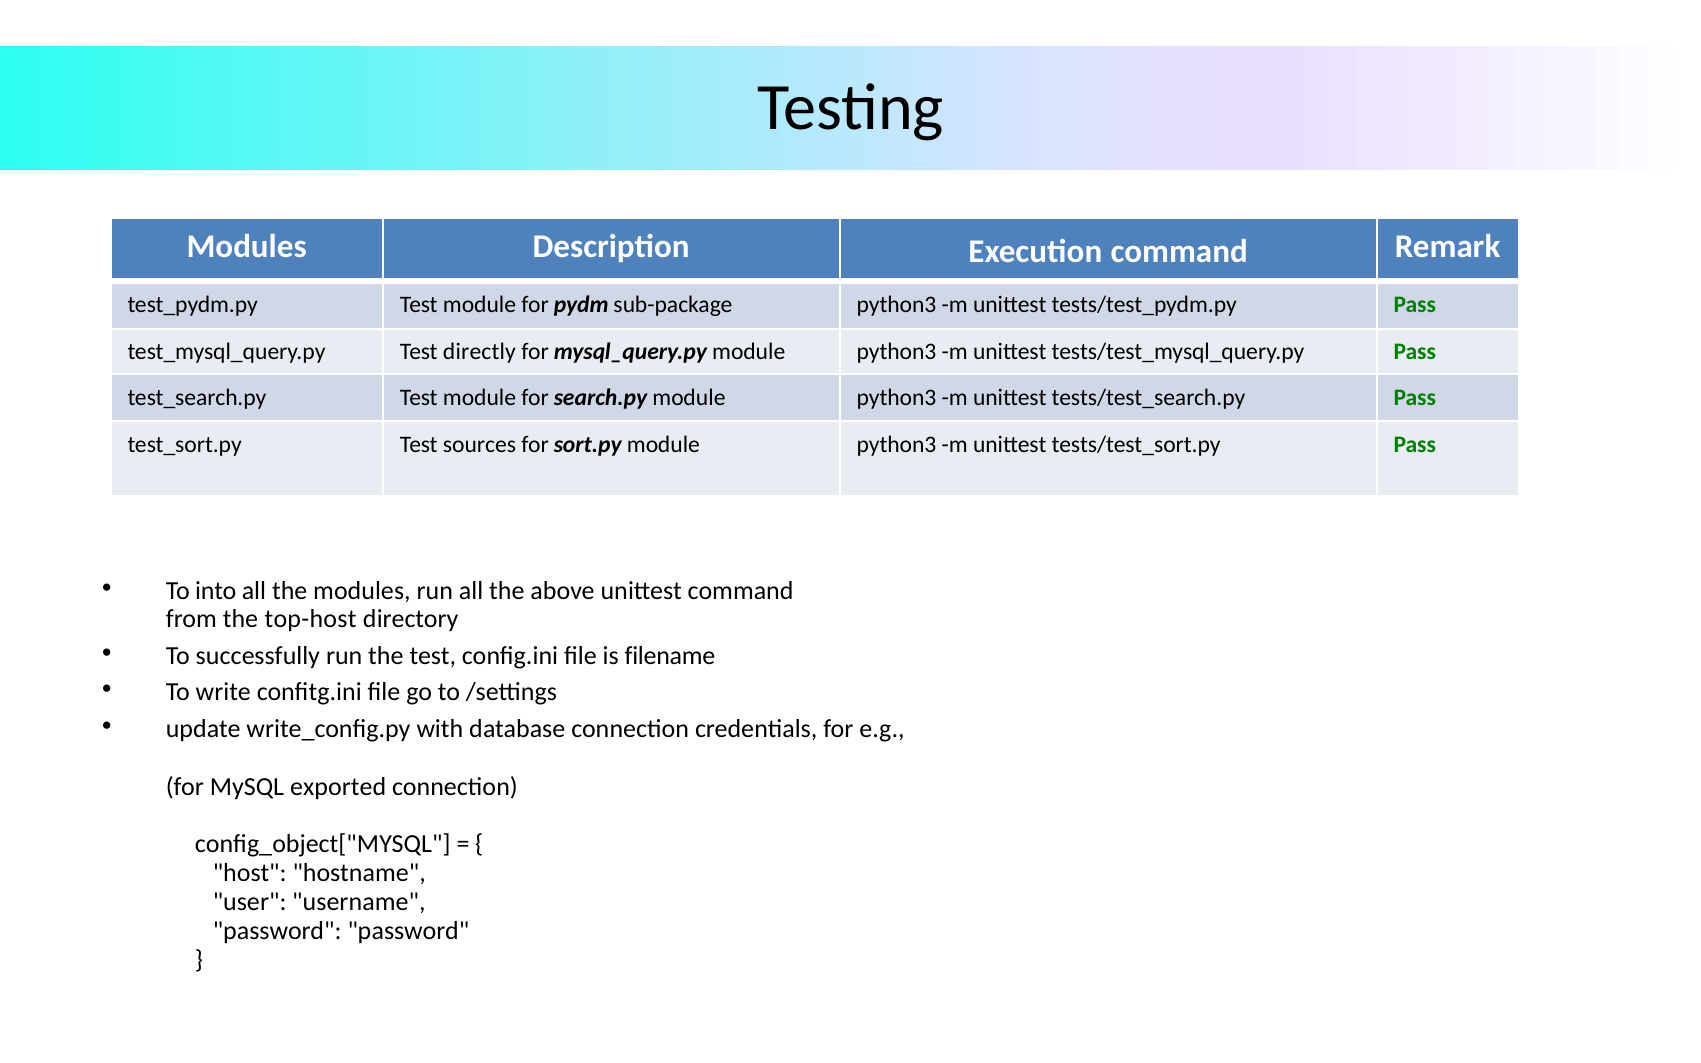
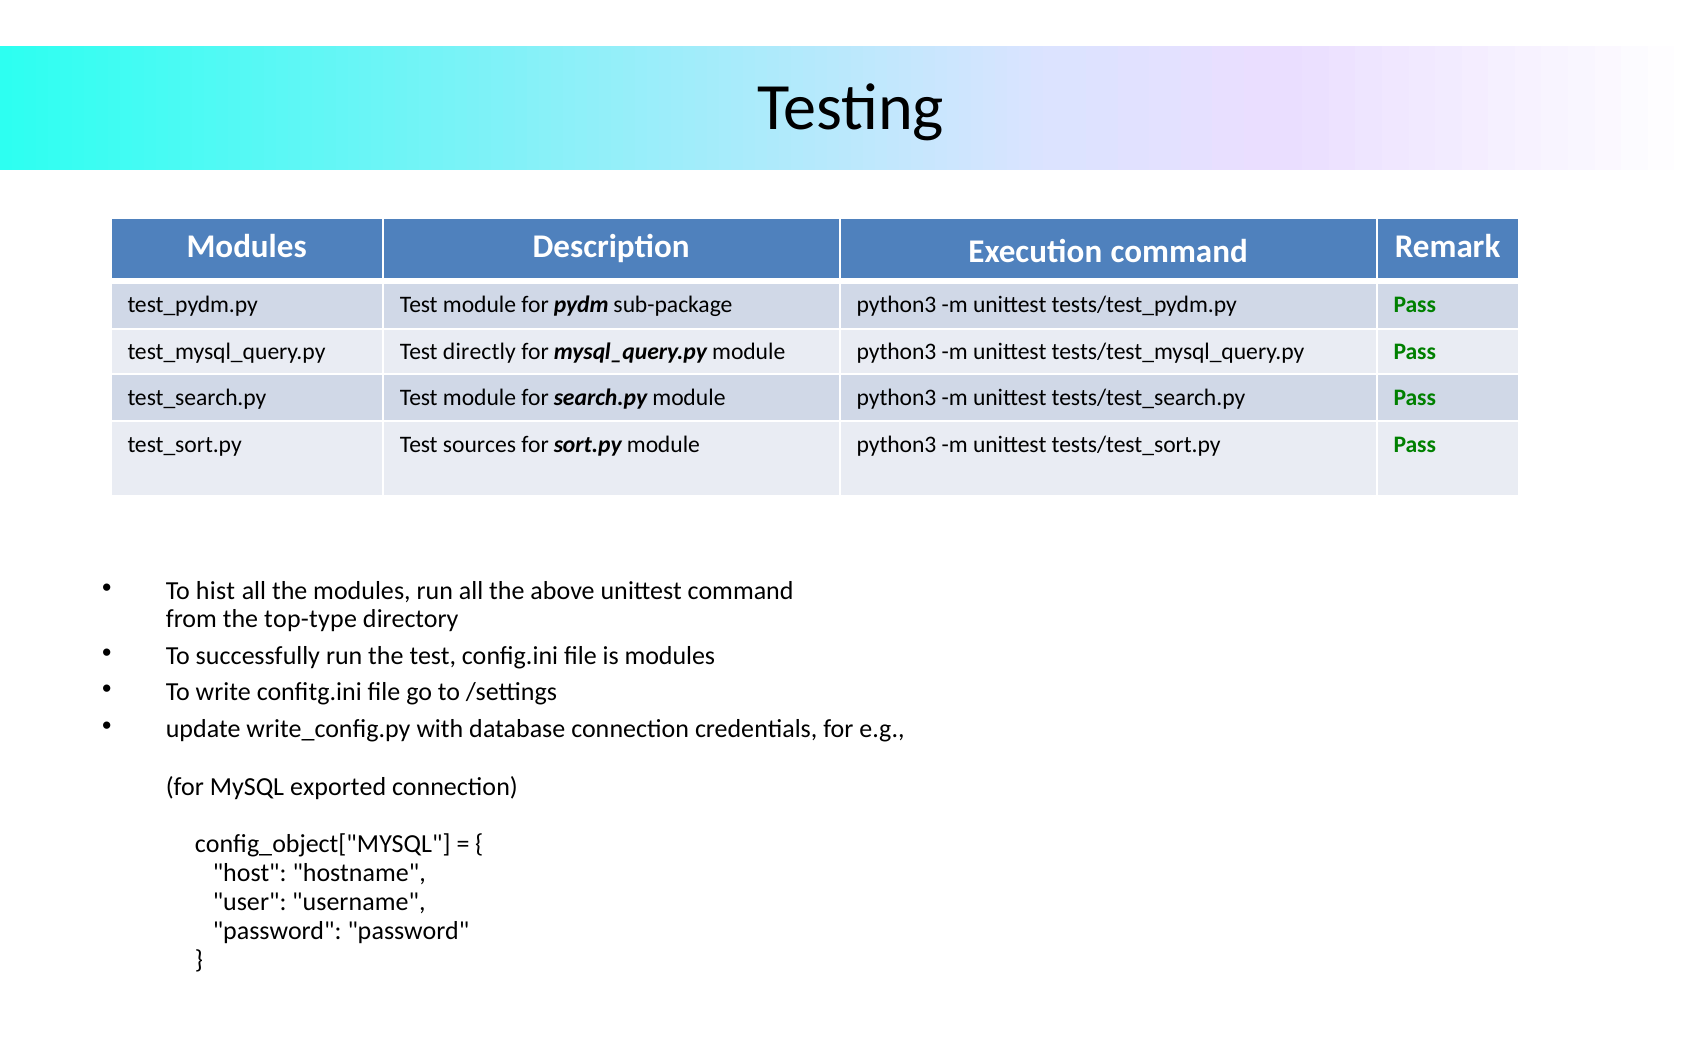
into: into -> hist (216, 591)
top-host: top-host -> top-type (311, 619)
is filename: filename -> modules (670, 656)
